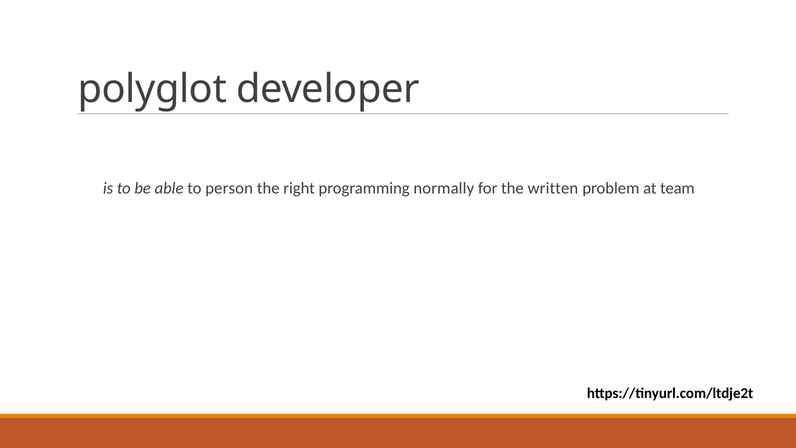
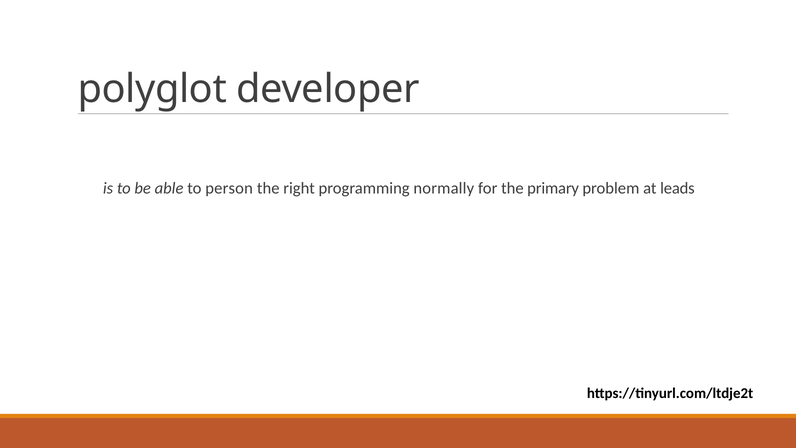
written: written -> primary (553, 188)
team: team -> leads (677, 188)
